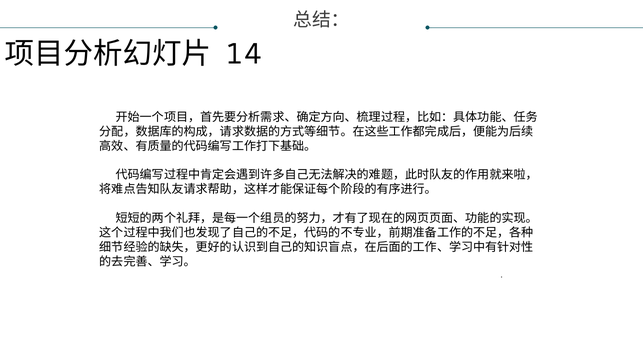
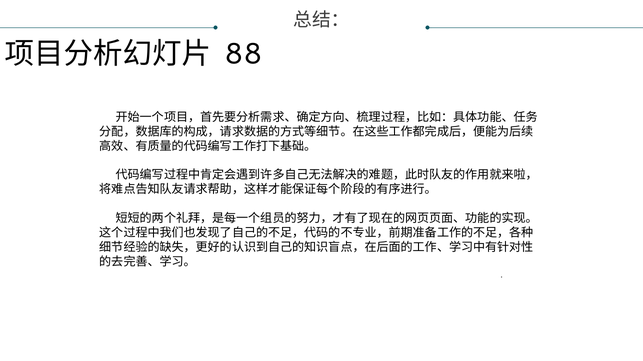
14: 14 -> 88 (244, 54)
